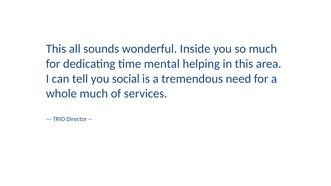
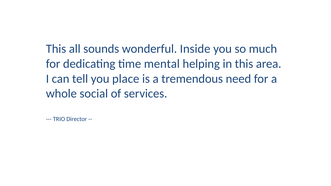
social: social -> place (126, 79)
whole much: much -> social (94, 94)
